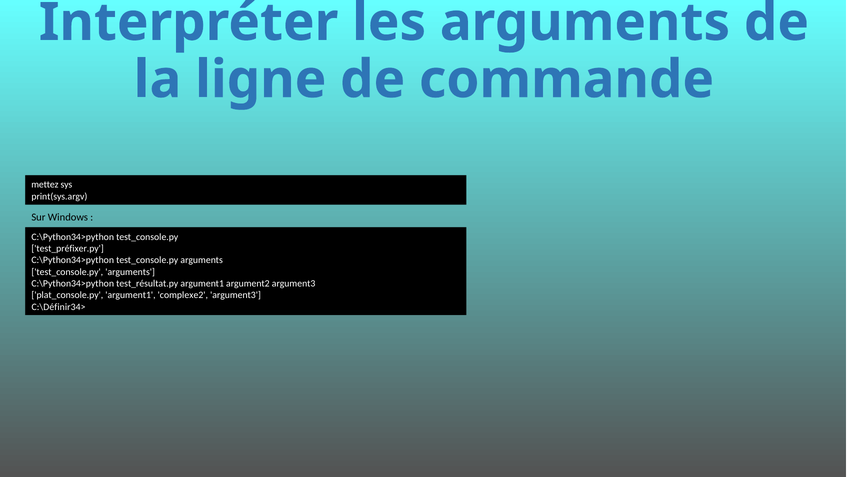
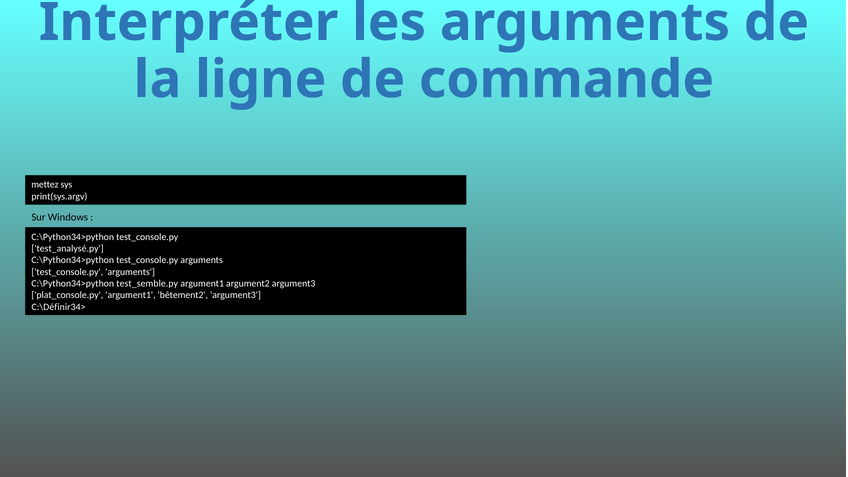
test_préfixer.py: test_préfixer.py -> test_analysé.py (68, 249)
test_résultat.py: test_résultat.py -> test_semble.py (147, 284)
complexe2: complexe2 -> bêtement2 (183, 295)
